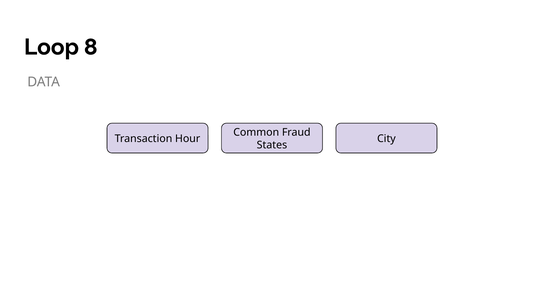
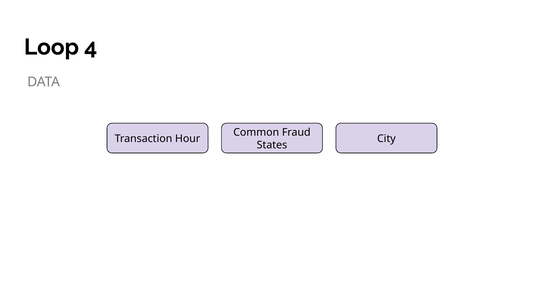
8: 8 -> 4 (91, 47)
